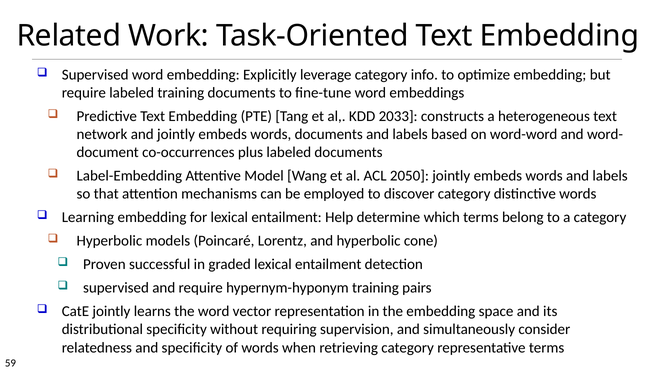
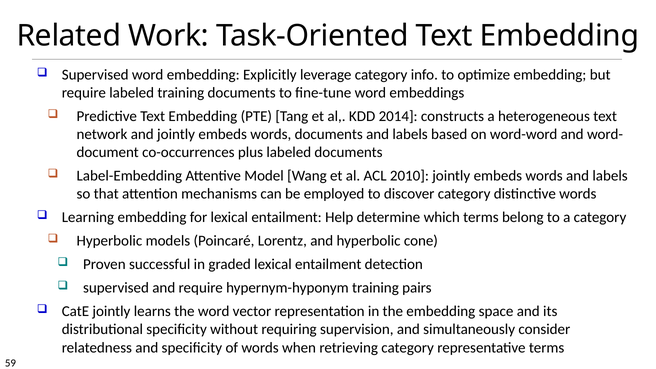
2033: 2033 -> 2014 (398, 116)
2050: 2050 -> 2010 (409, 176)
